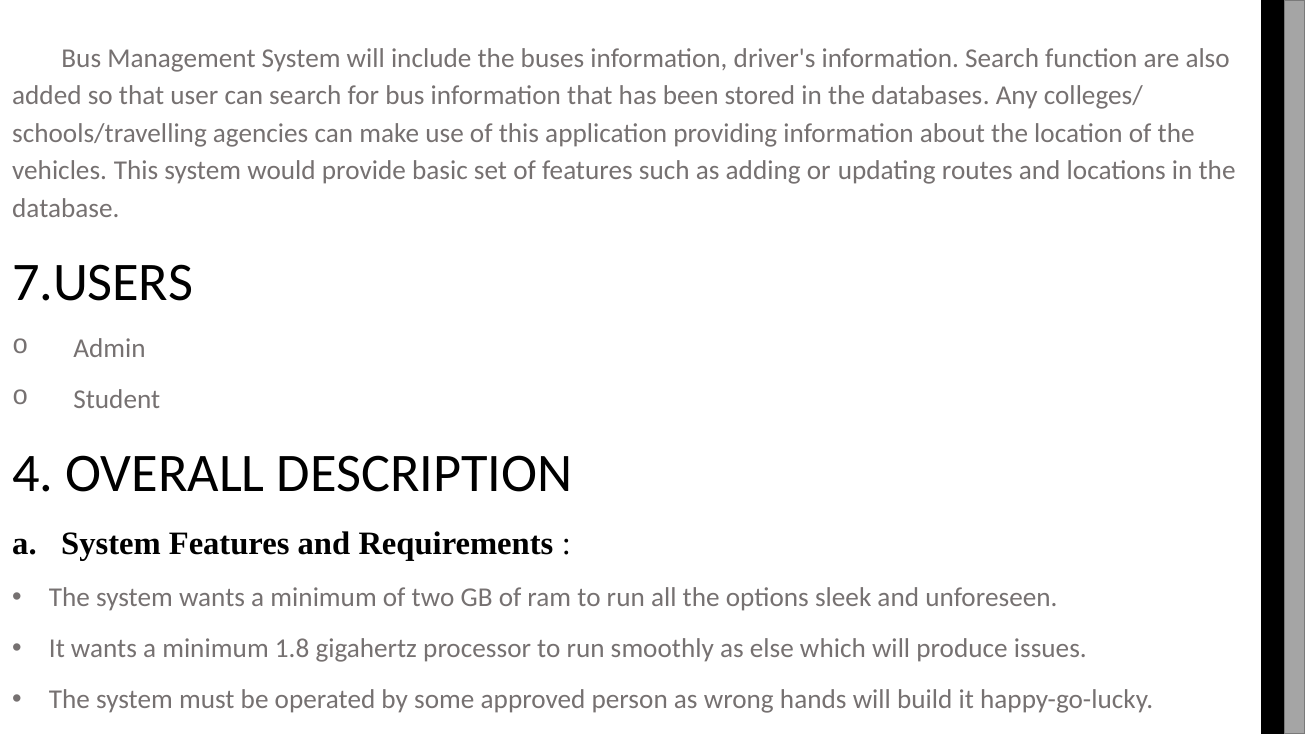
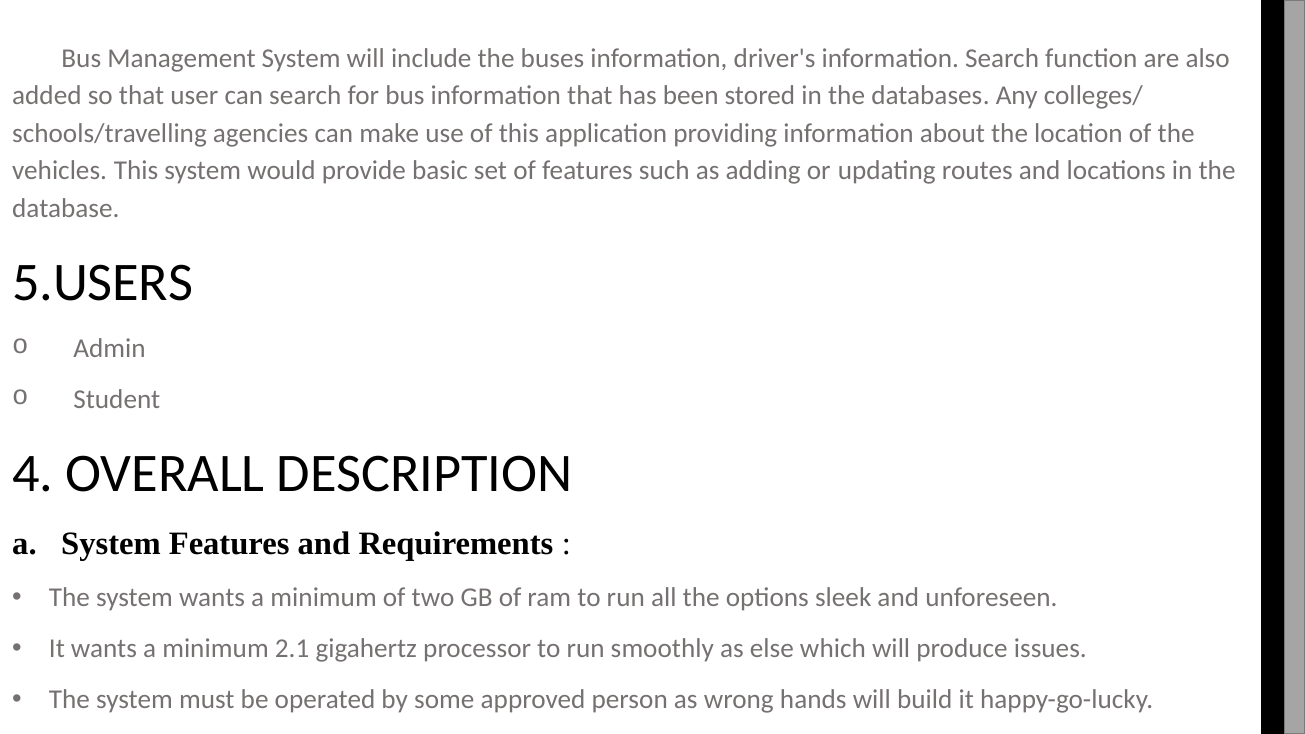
7.USERS: 7.USERS -> 5.USERS (103, 283)
1.8: 1.8 -> 2.1 (292, 649)
